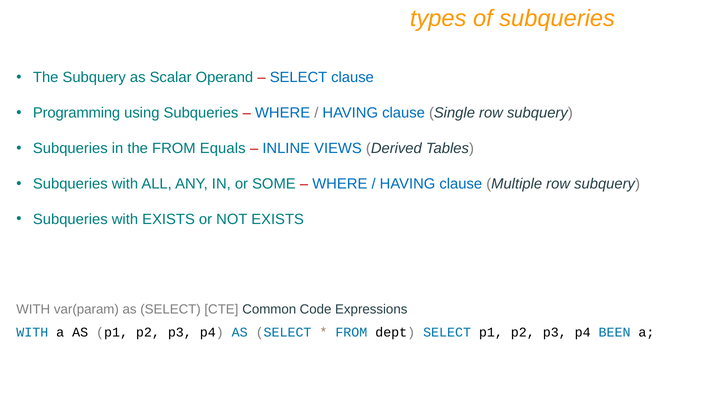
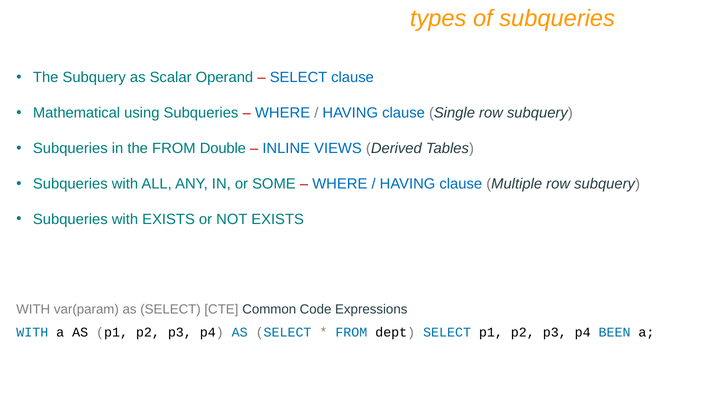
Programming: Programming -> Mathematical (77, 113)
Equals: Equals -> Double (223, 148)
